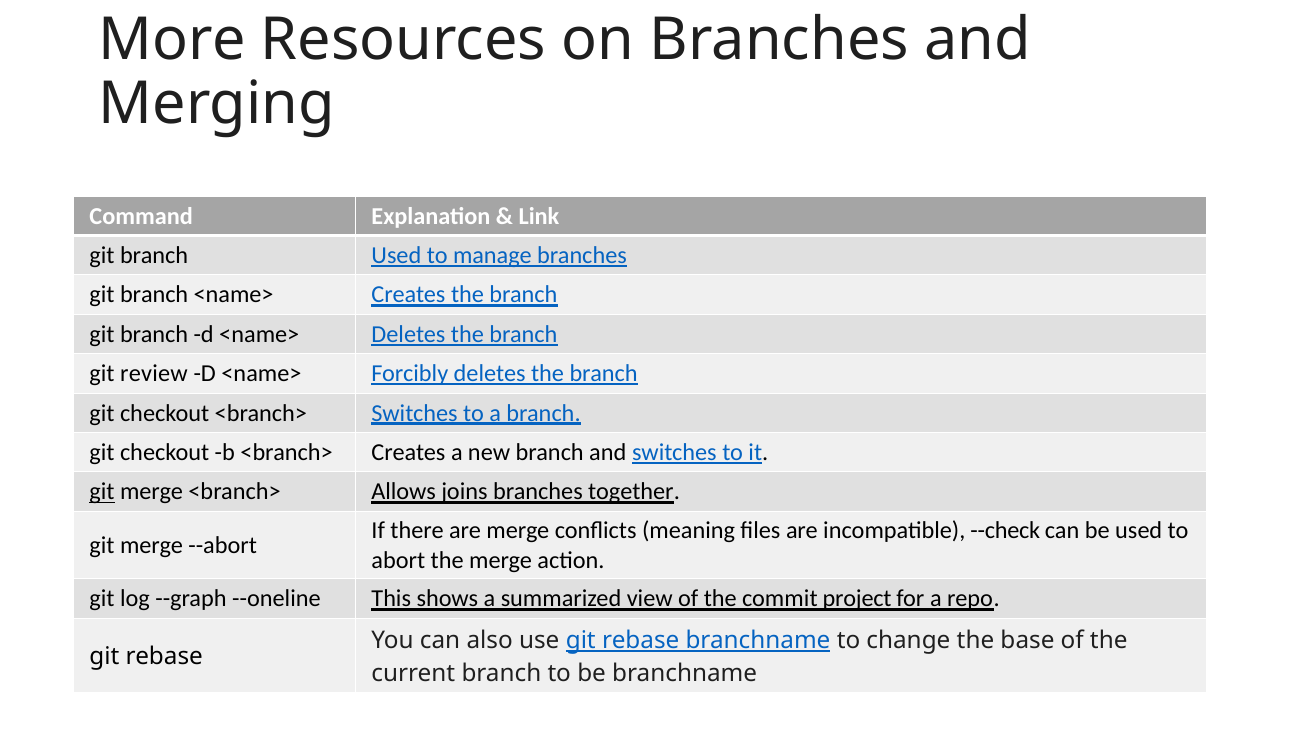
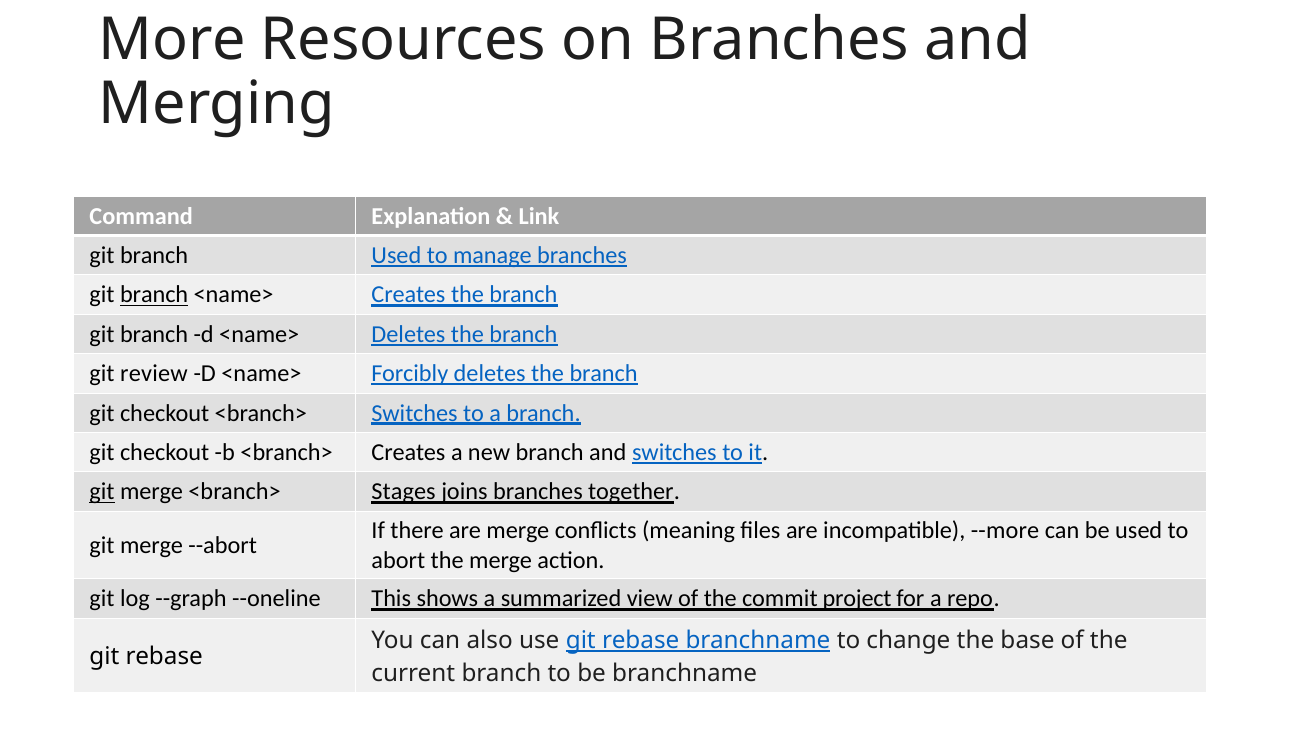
branch underline: none -> present (154, 295)
Allows: Allows -> Stages (404, 492)
--check: --check -> --more (1005, 530)
